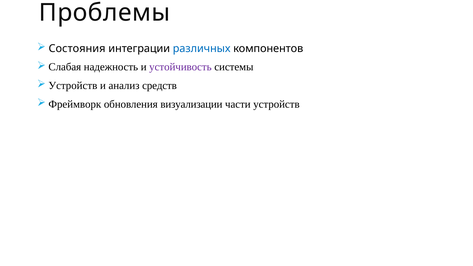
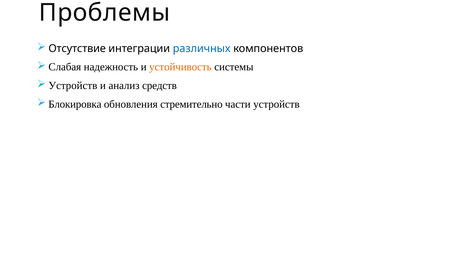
Состояния: Состояния -> Отсутствие (77, 49)
устойчивость colour: purple -> orange (180, 67)
Фреймворк: Фреймворк -> Блокировка (75, 104)
визуализации: визуализации -> стремительно (191, 104)
